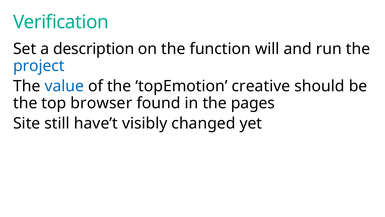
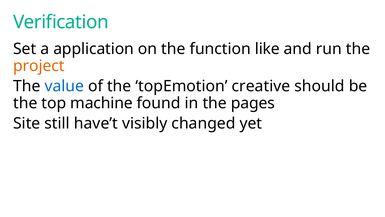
description: description -> application (94, 49)
will: will -> like (267, 49)
project colour: blue -> orange (39, 66)
browser: browser -> machine (101, 103)
